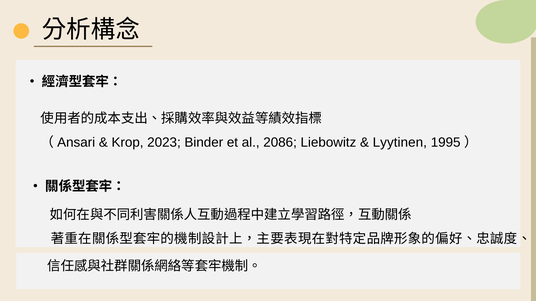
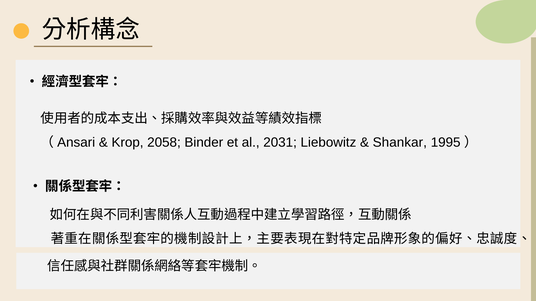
2023: 2023 -> 2058 (164, 143)
2086: 2086 -> 2031 (280, 143)
Lyytinen: Lyytinen -> Shankar (400, 143)
